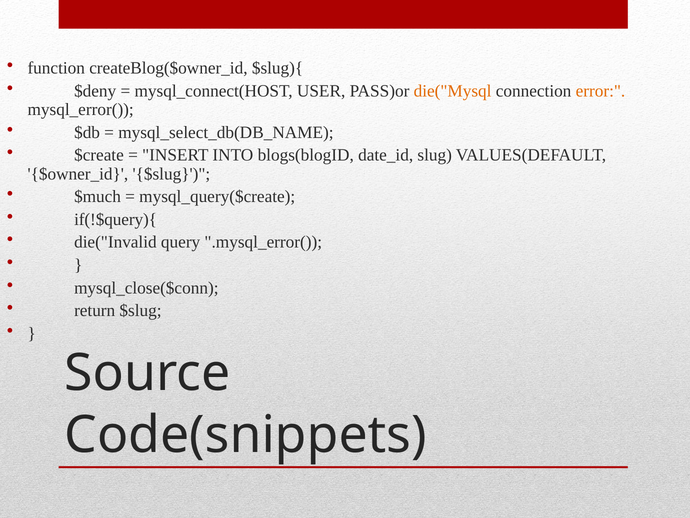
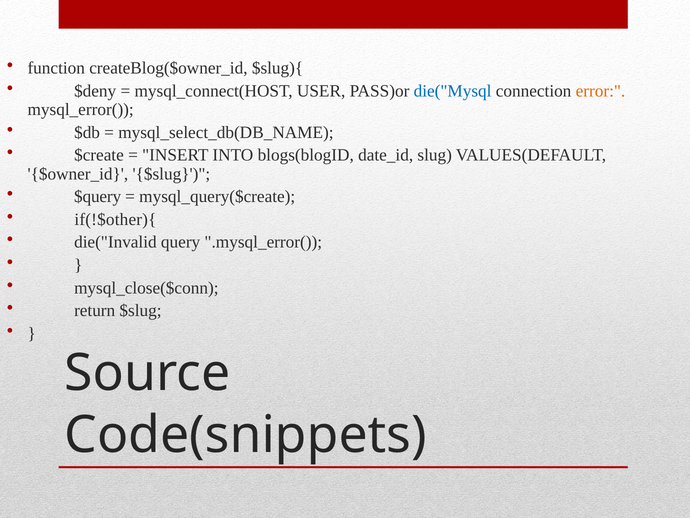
die("Mysql colour: orange -> blue (453, 91)
$much: $much -> $query (98, 196)
if(!$query){: if(!$query){ -> if(!$other){ (115, 219)
